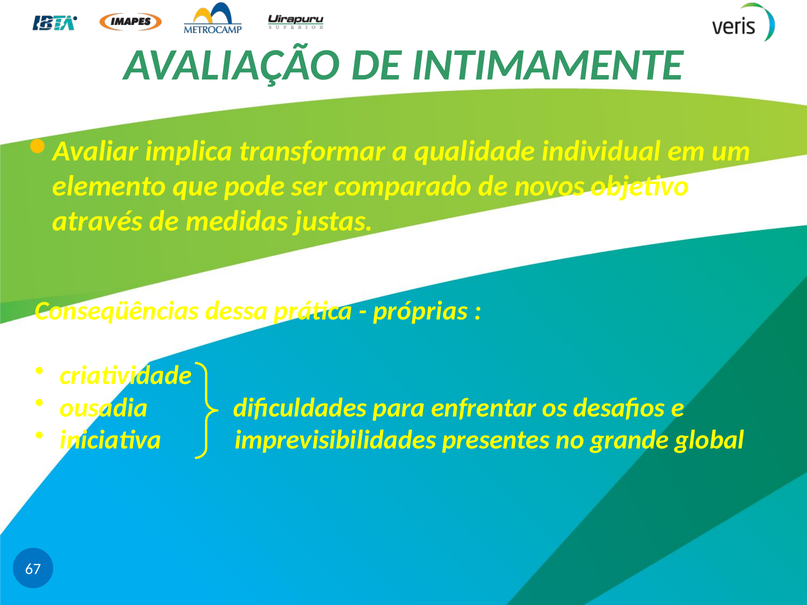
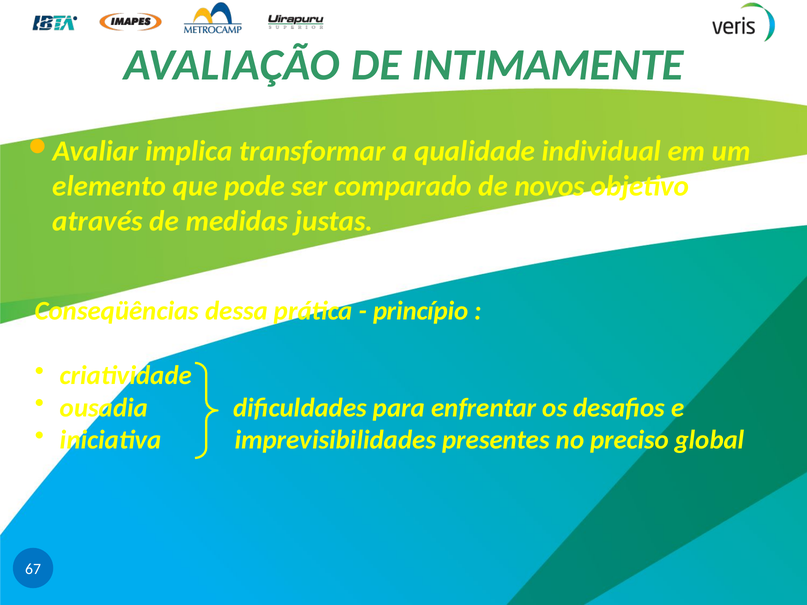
próprias: próprias -> princípio (421, 311)
grande: grande -> preciso (630, 440)
